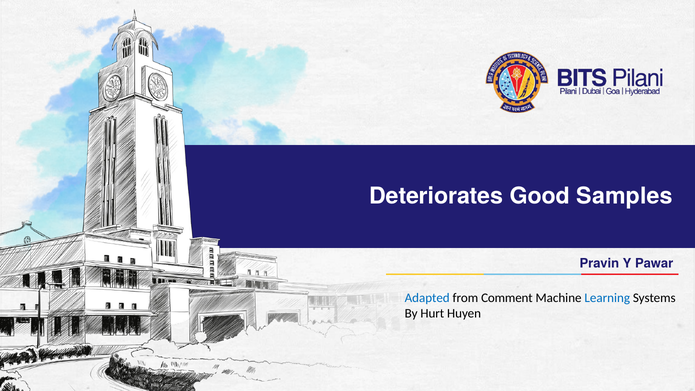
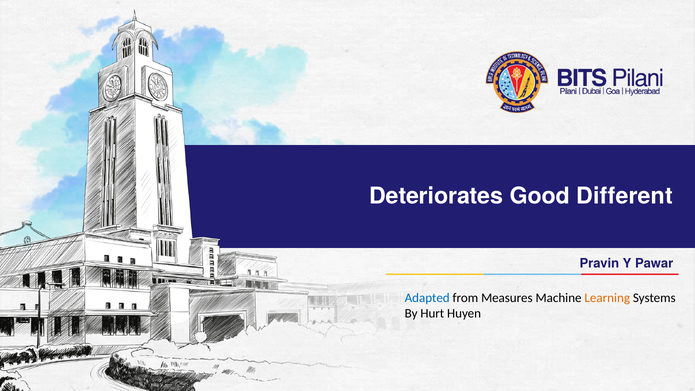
Samples: Samples -> Different (625, 196)
Comment: Comment -> Measures (507, 298)
Learning colour: blue -> orange (607, 298)
